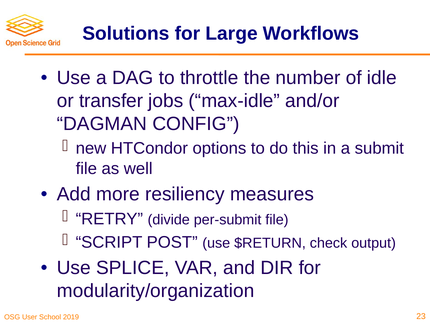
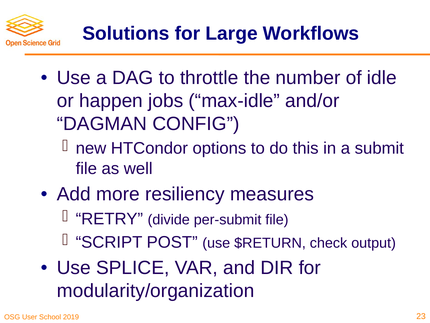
transfer: transfer -> happen (111, 101)
